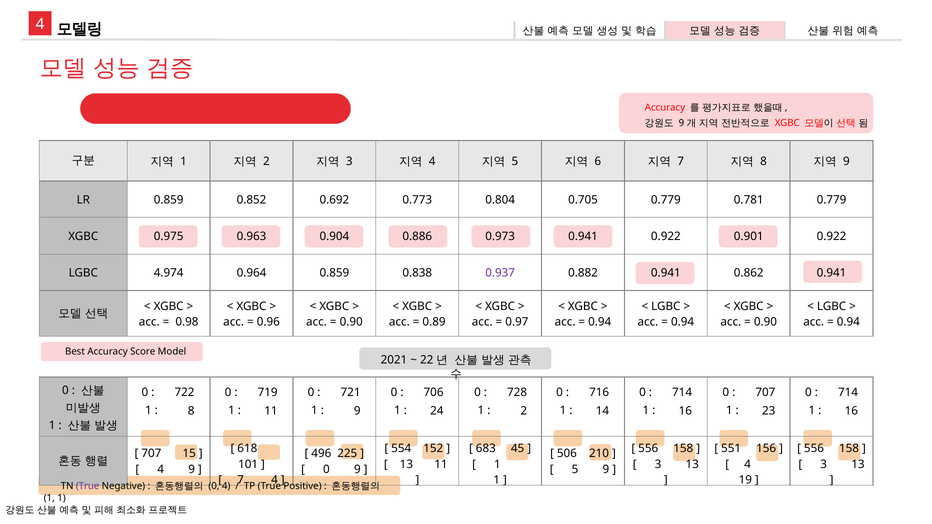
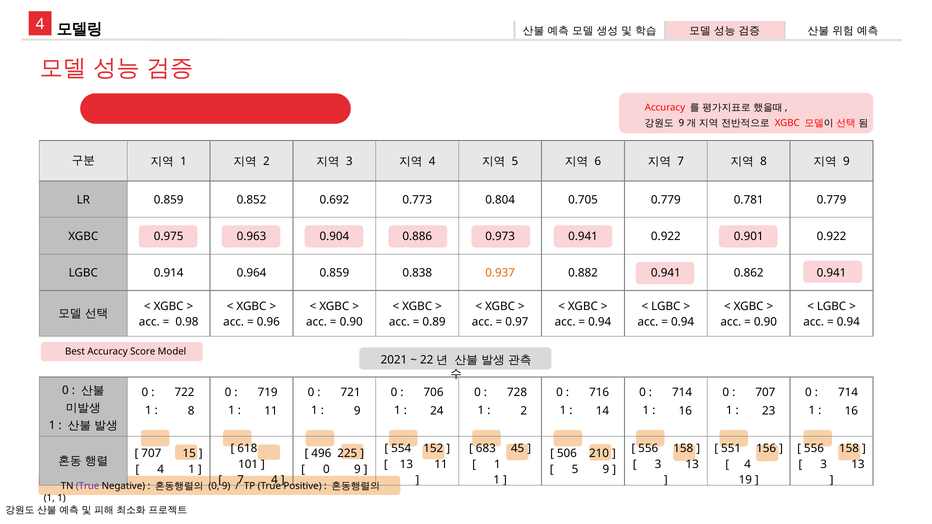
4.974: 4.974 -> 0.914 (169, 273)
0.937 colour: purple -> orange (500, 273)
4 9: 9 -> 1 (192, 470)
4: 4 -> 9 (226, 486)
